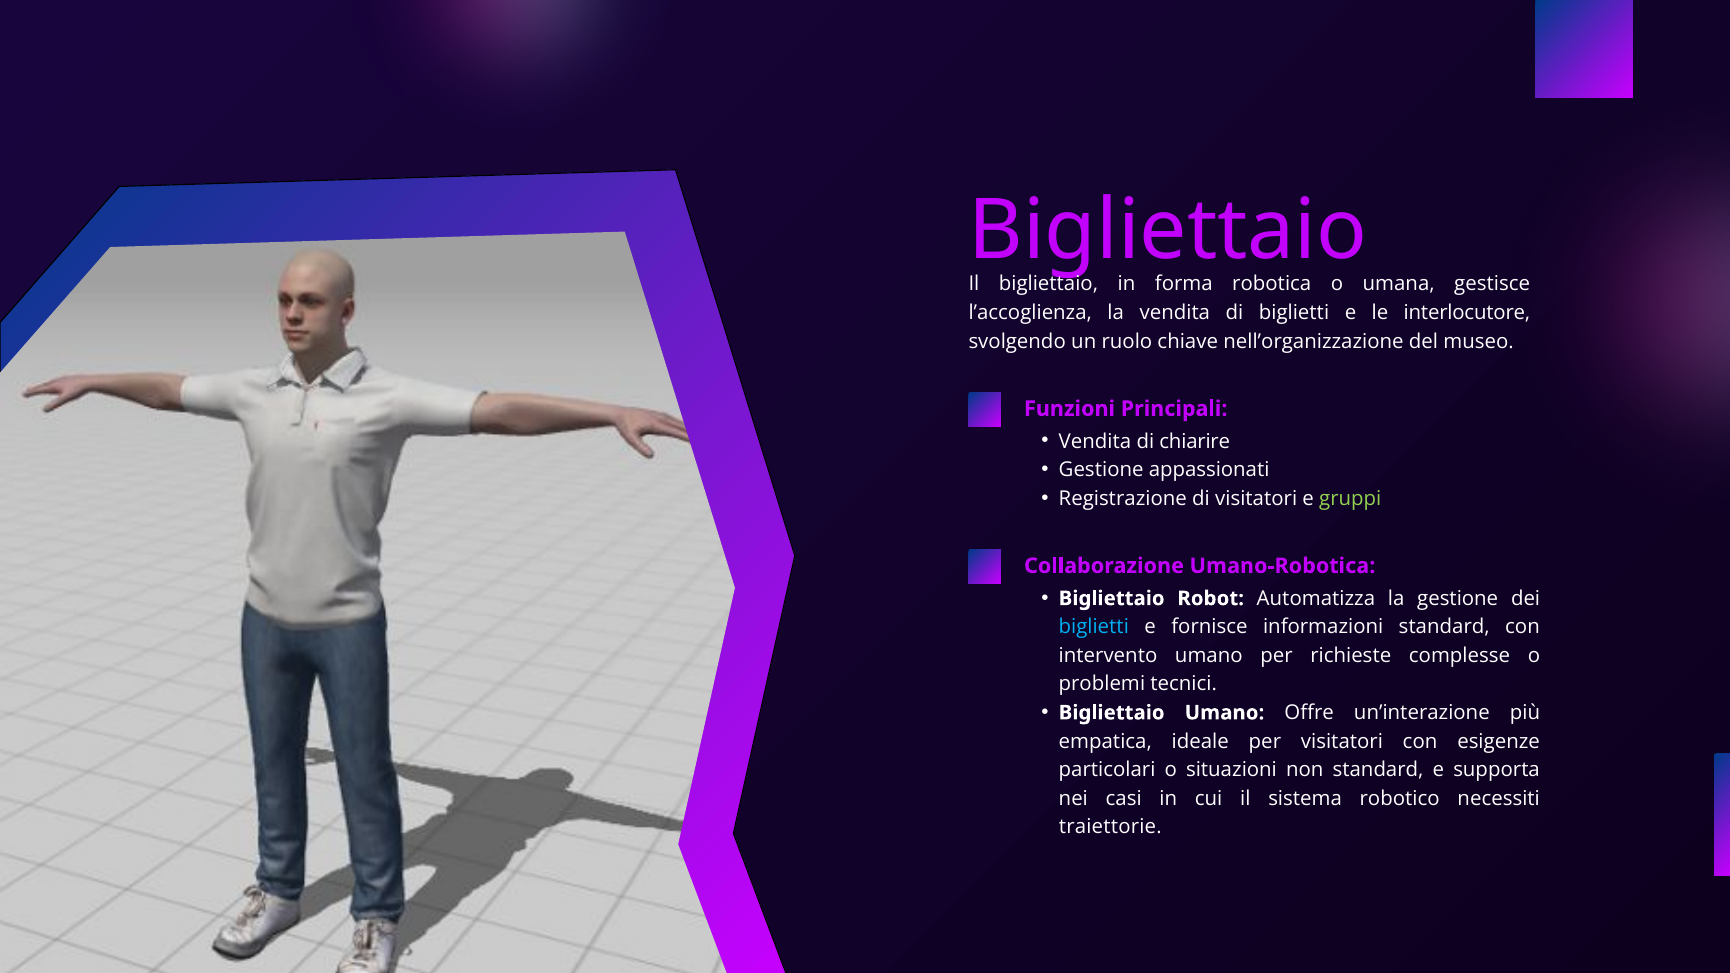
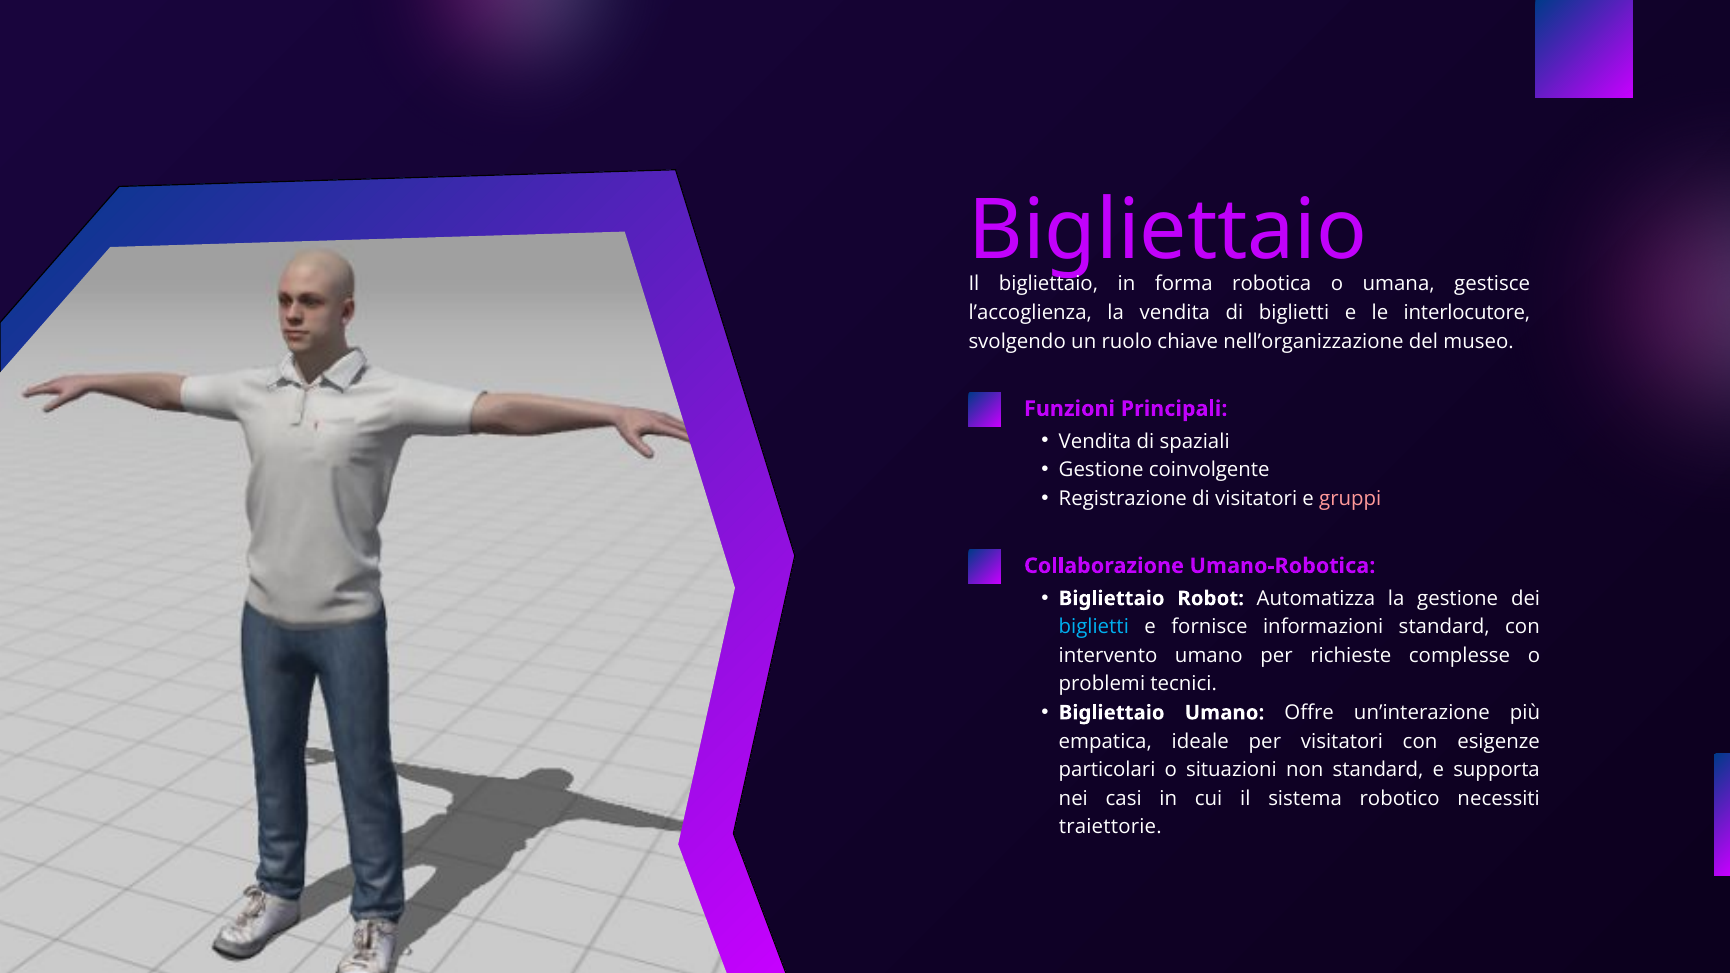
chiarire: chiarire -> spaziali (1195, 441)
appassionati: appassionati -> coinvolgente (1209, 470)
gruppi colour: light green -> pink (1350, 499)
